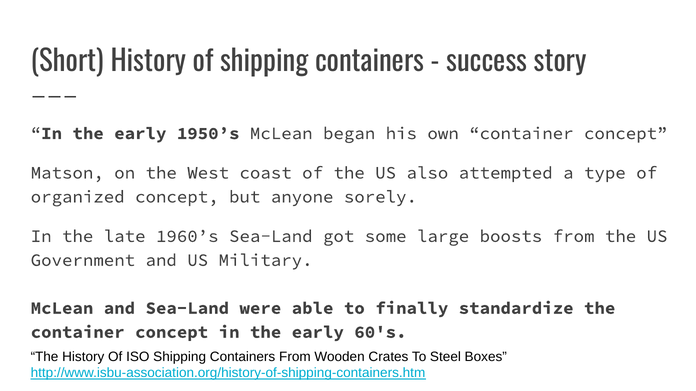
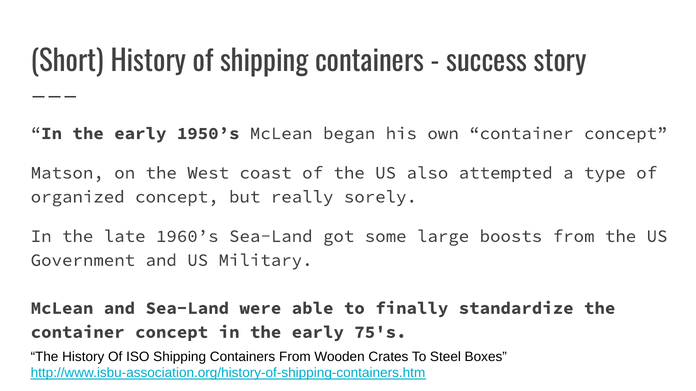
anyone: anyone -> really (302, 197)
60's: 60's -> 75's (380, 332)
